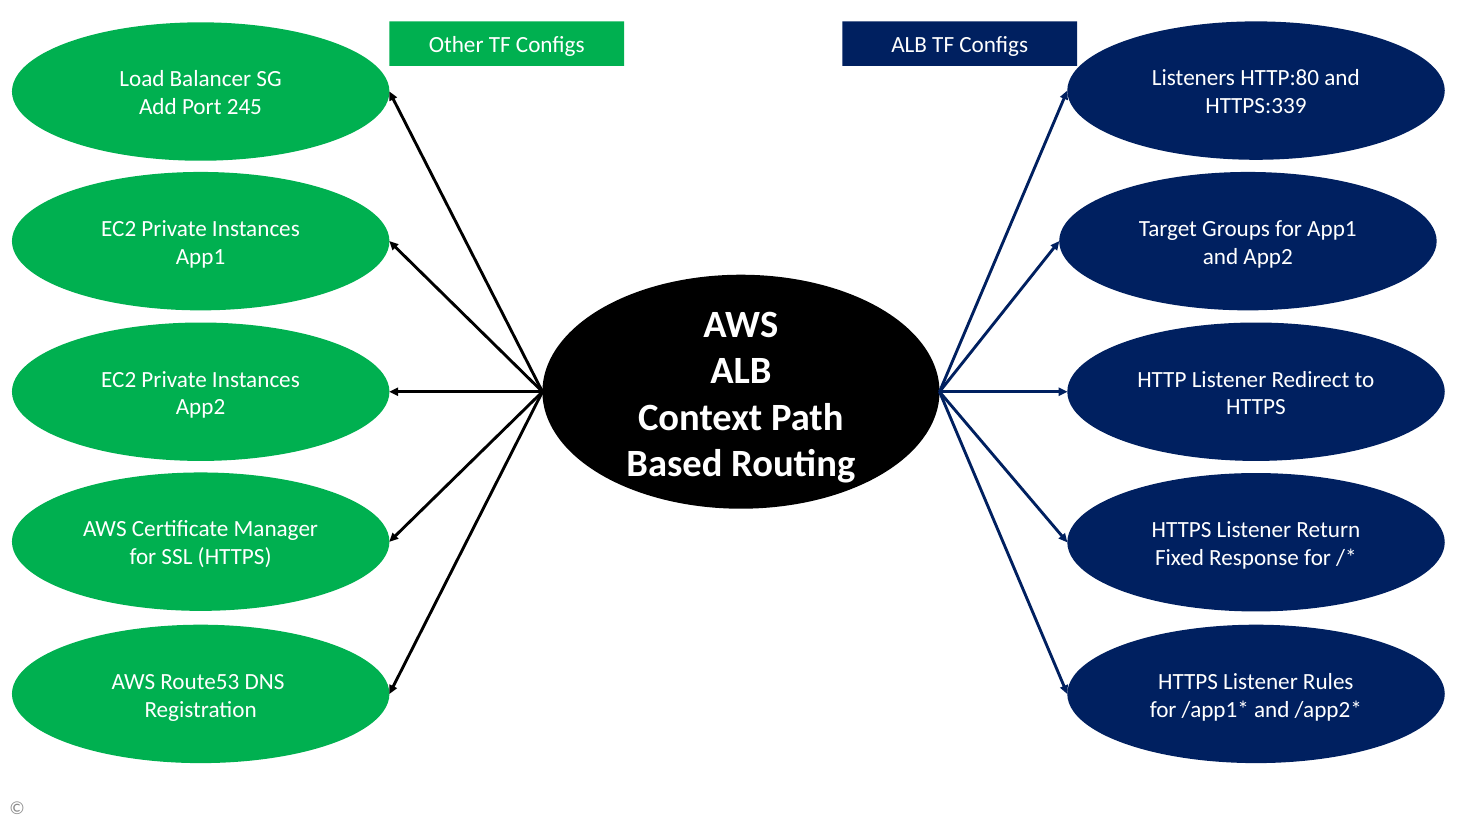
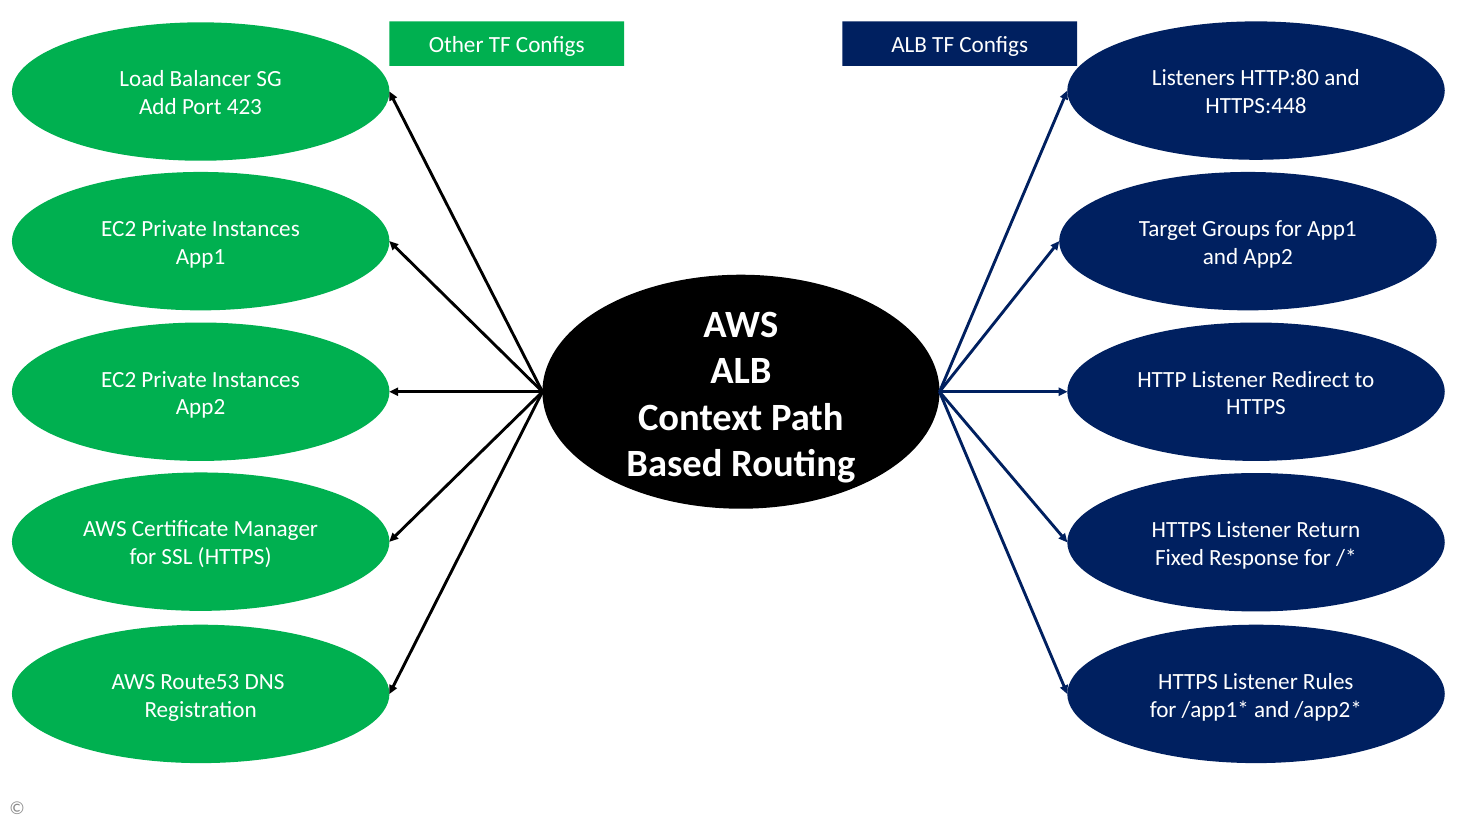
HTTPS:339: HTTPS:339 -> HTTPS:448 (1256, 106)
245: 245 -> 423 (244, 107)
